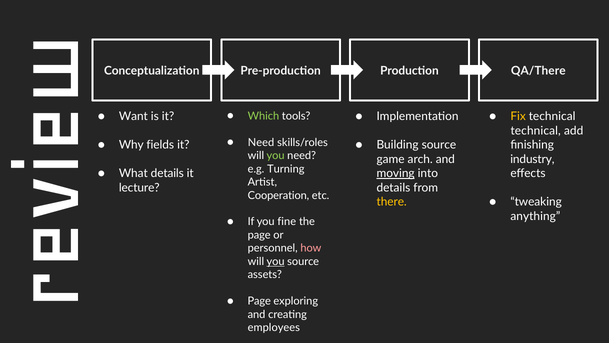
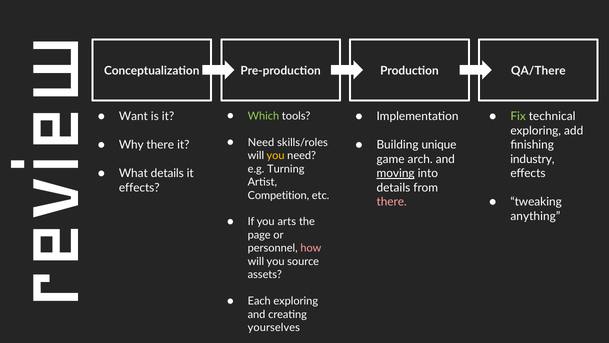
Fix colour: yellow -> light green (518, 116)
technical: technical -> exploring (536, 131)
Why fields: fields -> there (160, 145)
Building source: source -> unique (439, 145)
you colour: light green -> yellow (276, 155)
lecture: lecture -> effects (139, 187)
Cooperation: Cooperation -> Competition (278, 195)
there colour: yellow -> pink (392, 202)
fine: fine -> arts (287, 222)
you underline: present -> none (276, 261)
Page: Page -> Each (259, 301)
employees: employees -> yourselves (274, 327)
